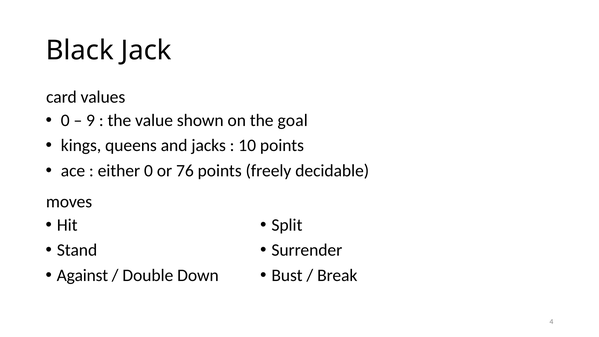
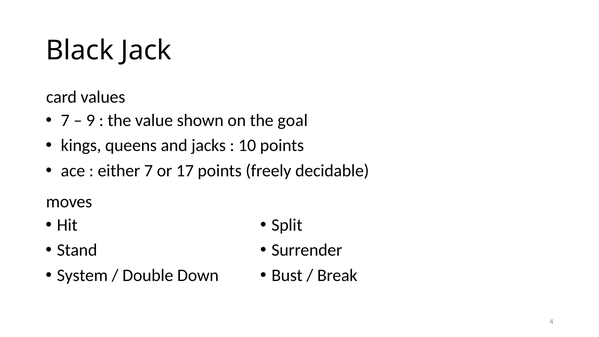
0: 0 -> 7 (65, 120)
either 0: 0 -> 7 (148, 171)
76: 76 -> 17 (185, 171)
Against: Against -> System (82, 275)
